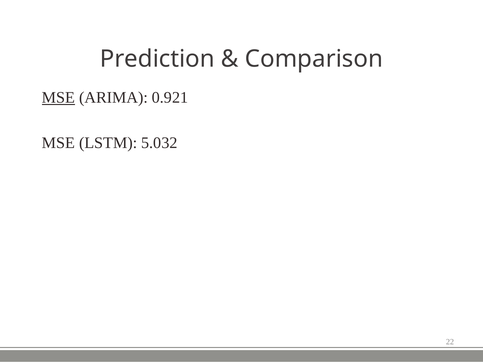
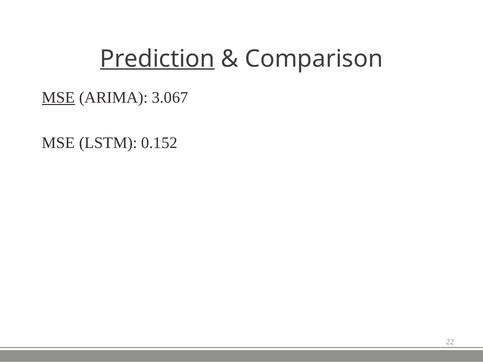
Prediction underline: none -> present (157, 59)
0.921: 0.921 -> 3.067 (170, 98)
5.032: 5.032 -> 0.152 (159, 143)
